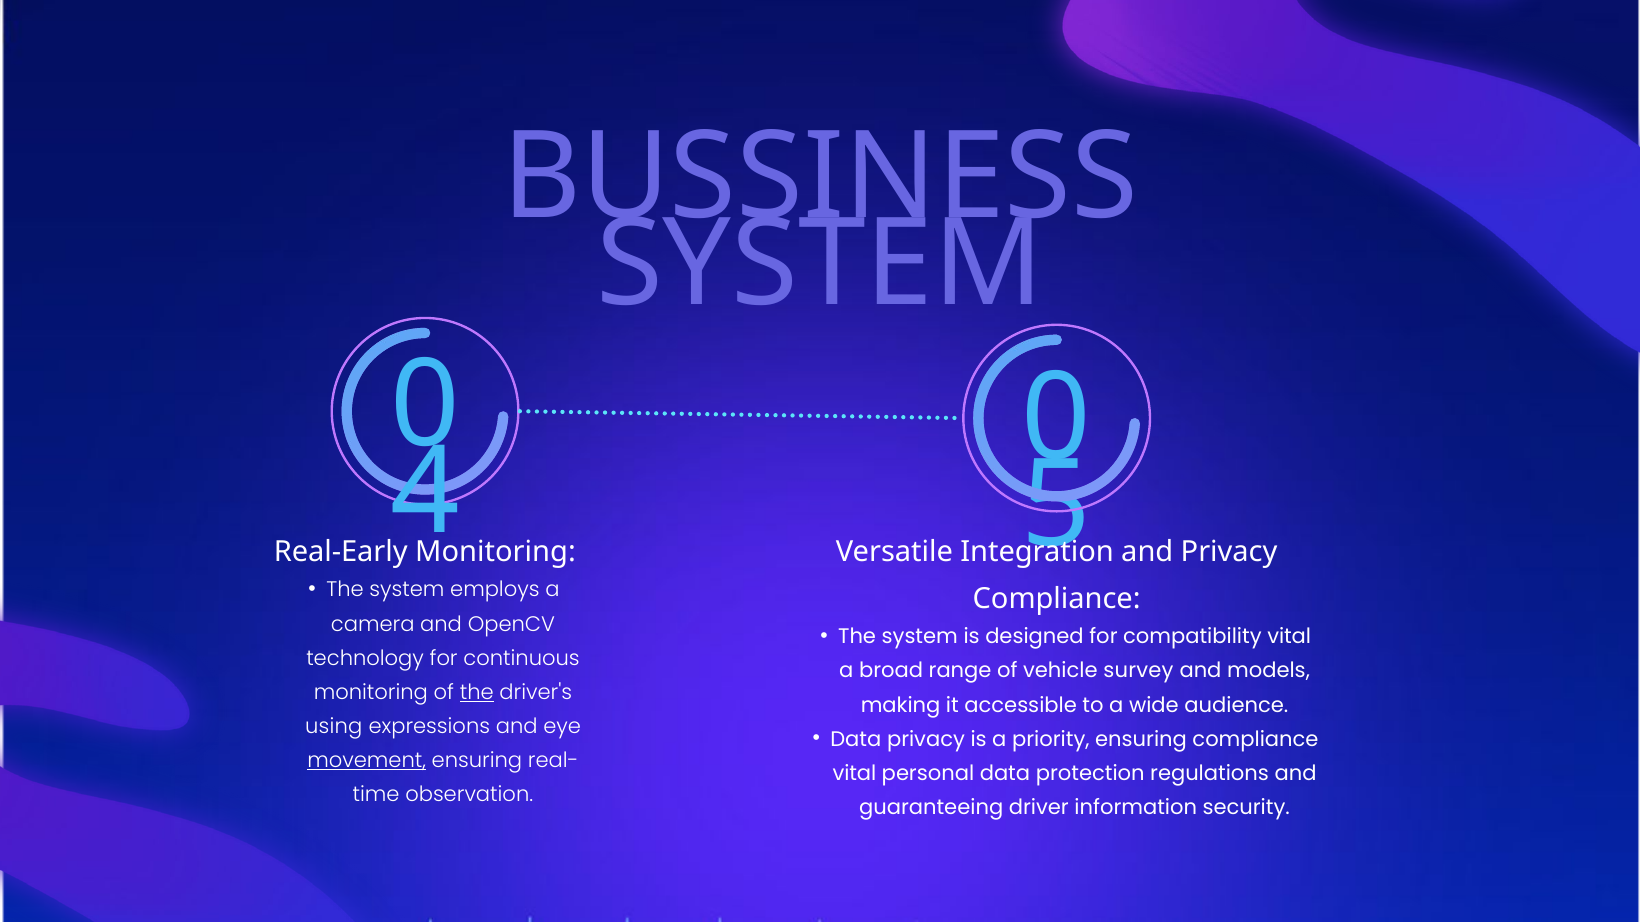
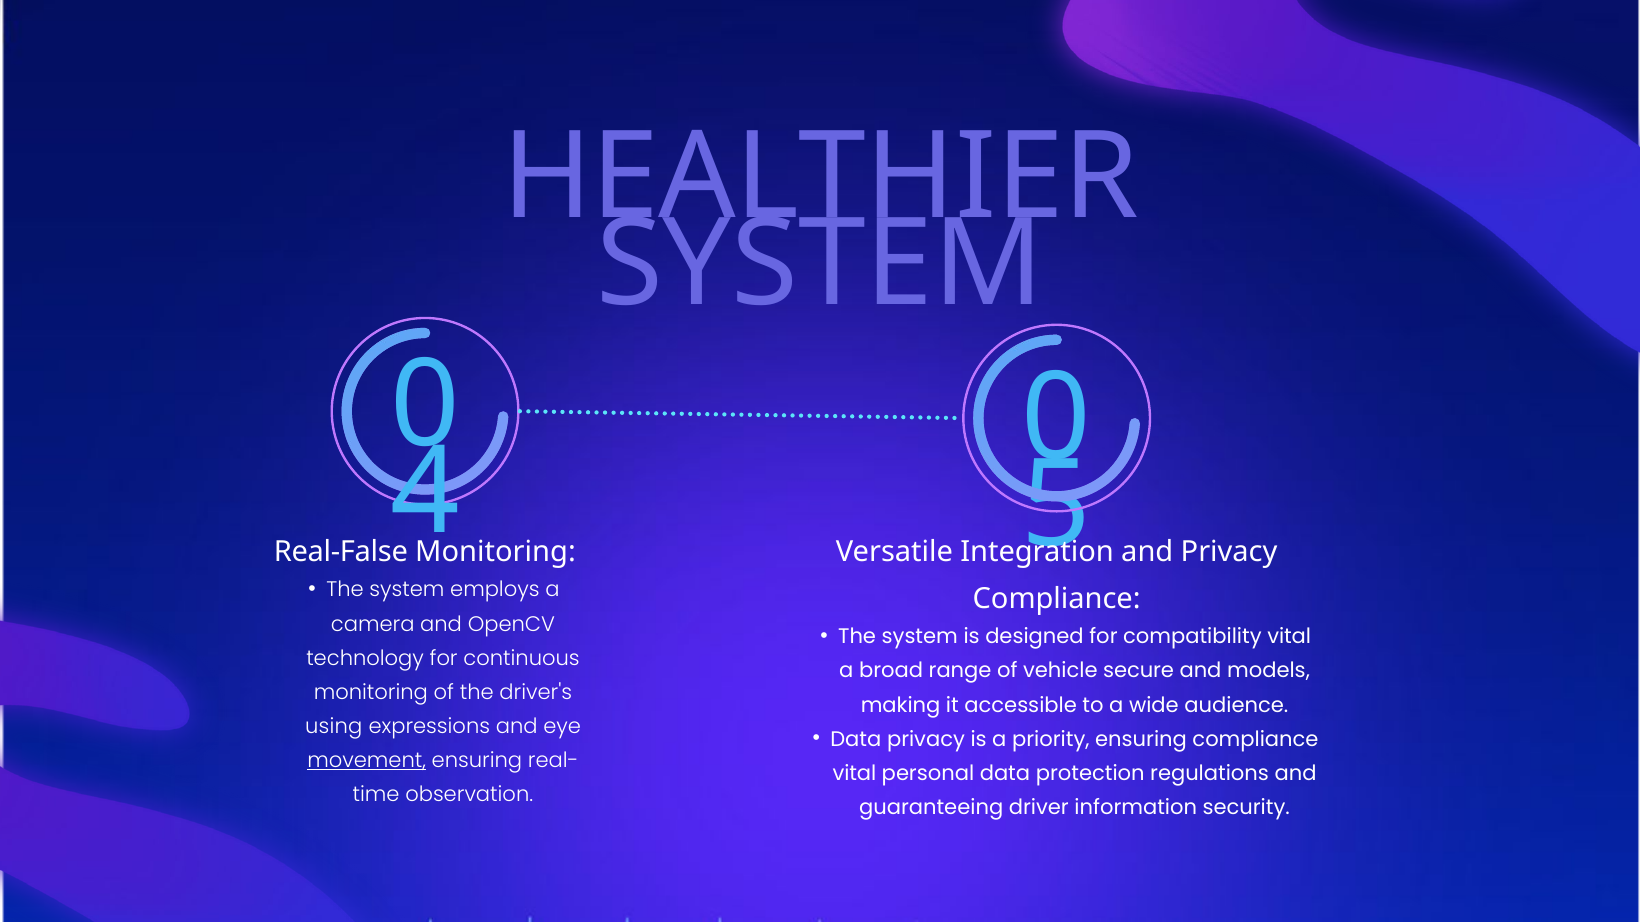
BUSSINESS: BUSSINESS -> HEALTHIER (820, 177)
Real-Early: Real-Early -> Real-False (341, 552)
survey: survey -> secure (1139, 671)
the underline: present -> none (477, 693)
